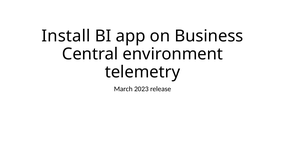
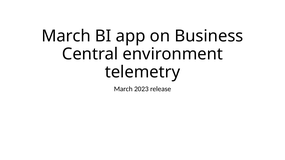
Install: Install -> March (66, 36)
